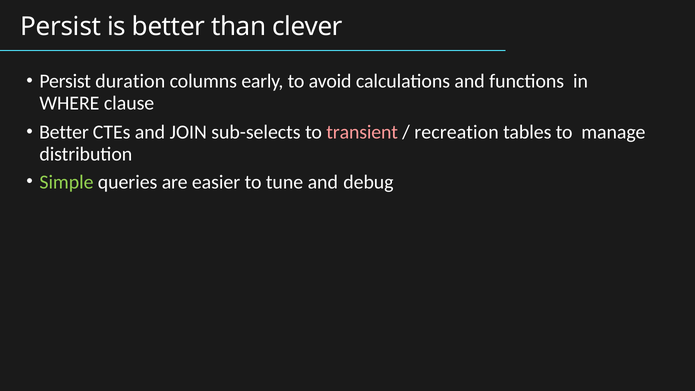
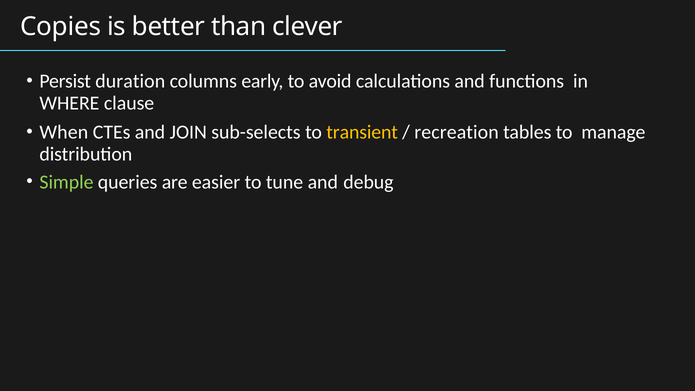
Persist: Persist -> Copies (61, 27)
Better: Better -> When (64, 132)
transient colour: pink -> yellow (362, 132)
